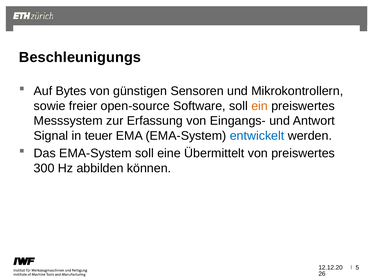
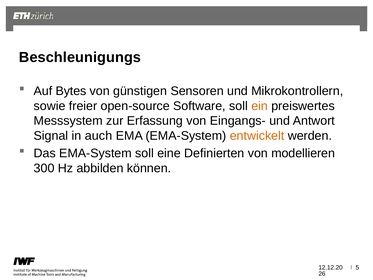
teuer: teuer -> auch (99, 136)
entwickelt colour: blue -> orange (257, 136)
Übermittelt: Übermittelt -> Definierten (214, 153)
von preiswertes: preiswertes -> modellieren (303, 153)
